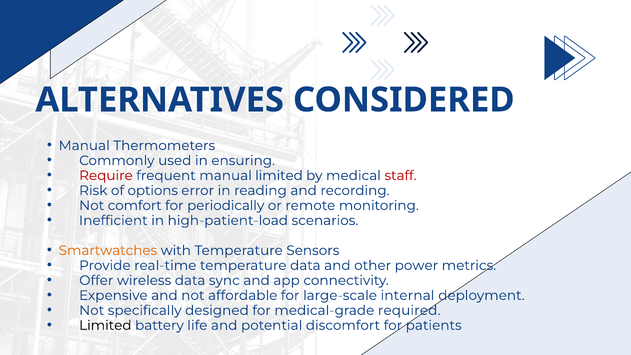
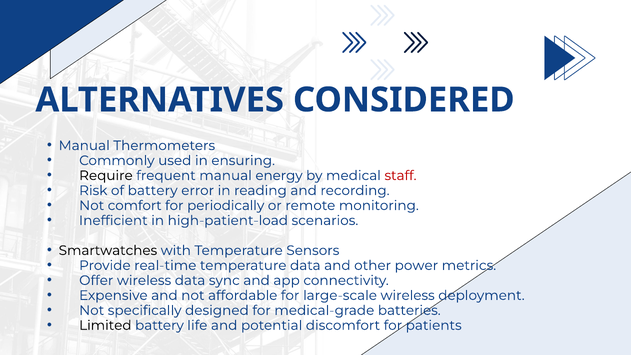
Require colour: red -> black (106, 176)
manual limited: limited -> energy (279, 176)
of options: options -> battery (153, 190)
Smartwatches colour: orange -> black (108, 250)
large-scale internal: internal -> wireless (408, 295)
required: required -> batteries (409, 310)
